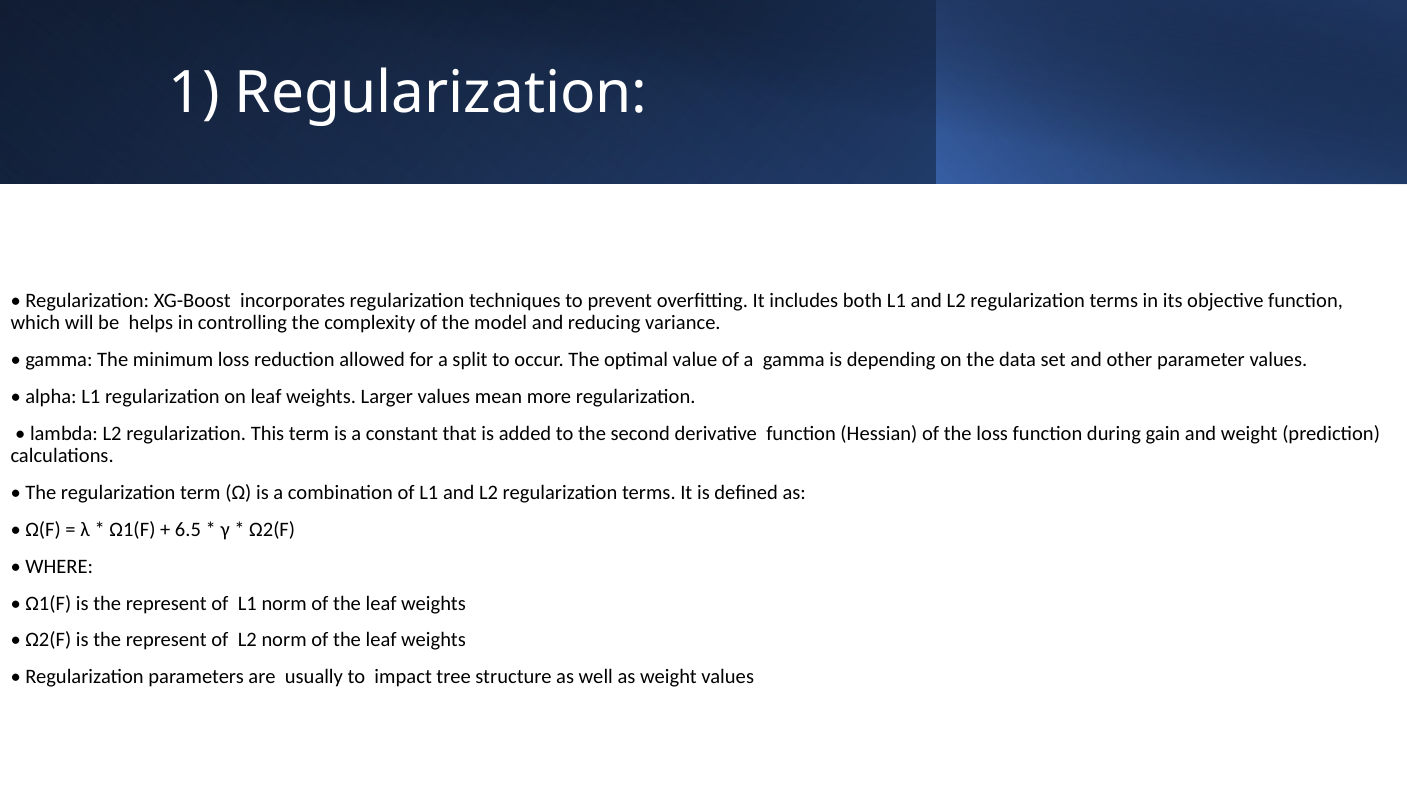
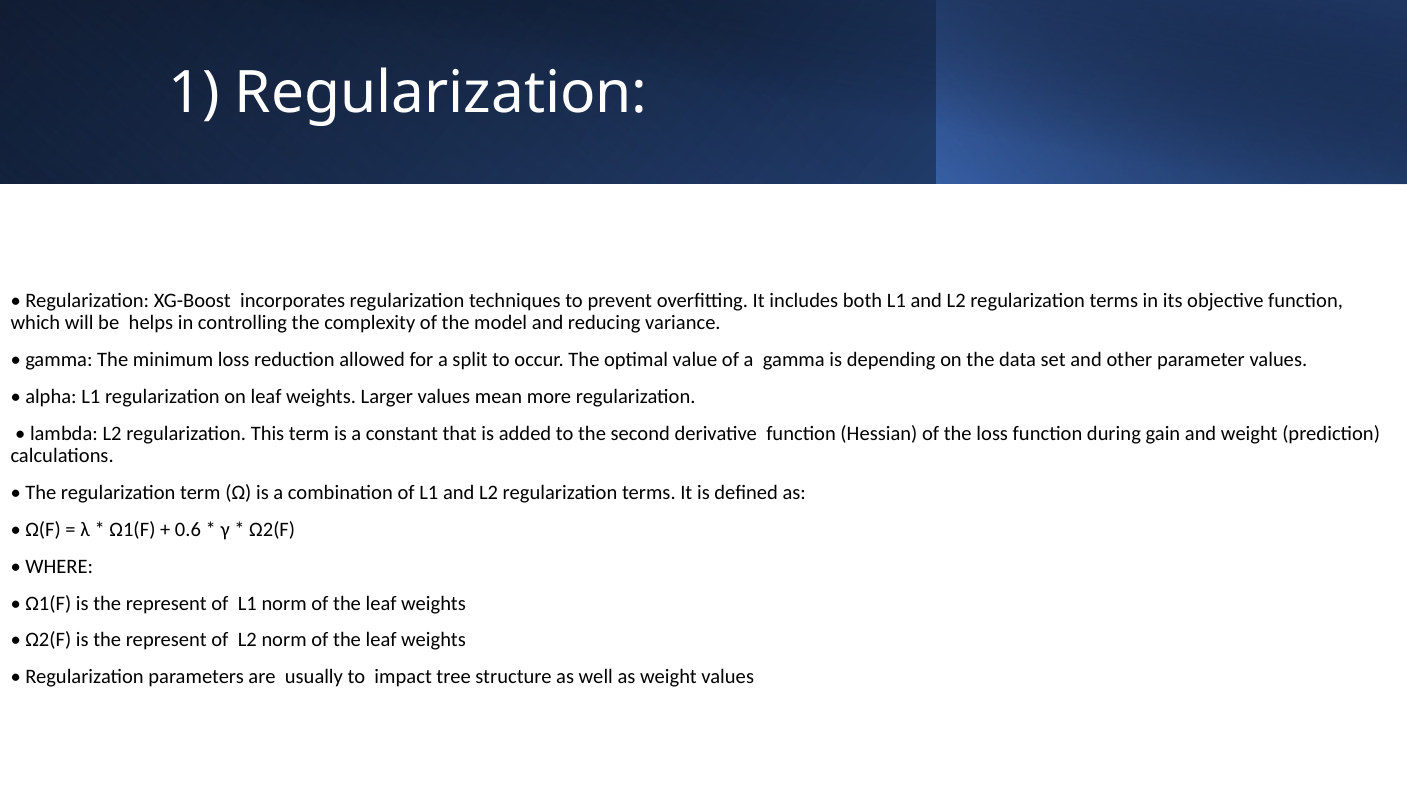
6.5: 6.5 -> 0.6 (188, 530)
